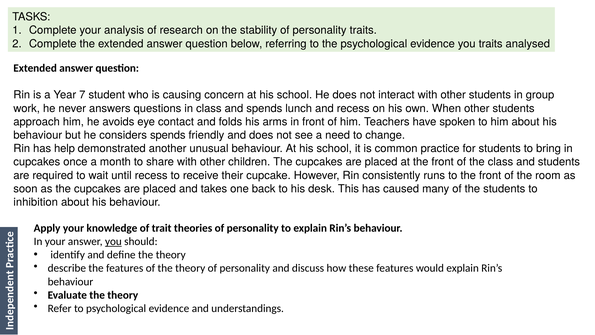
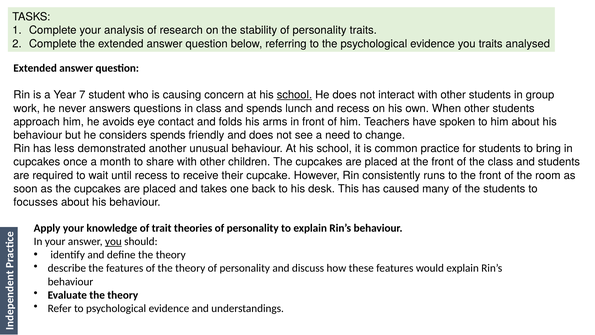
school underline: none -> present (294, 95)
help: help -> less (64, 148)
inhibition: inhibition -> focusses (36, 202)
